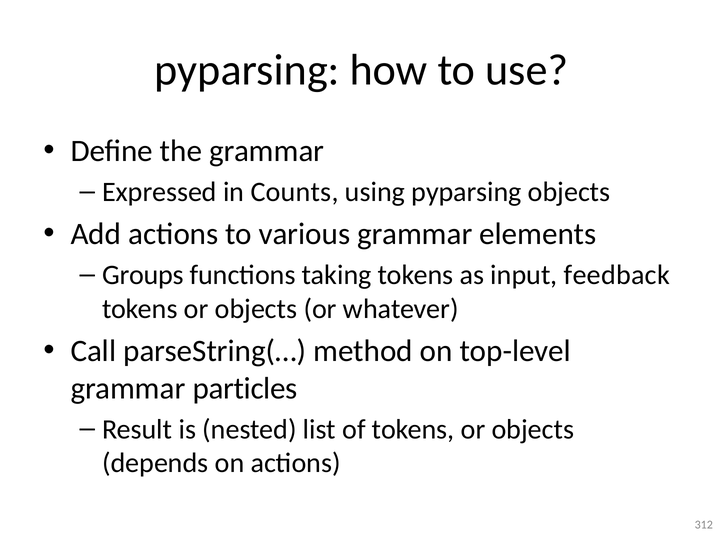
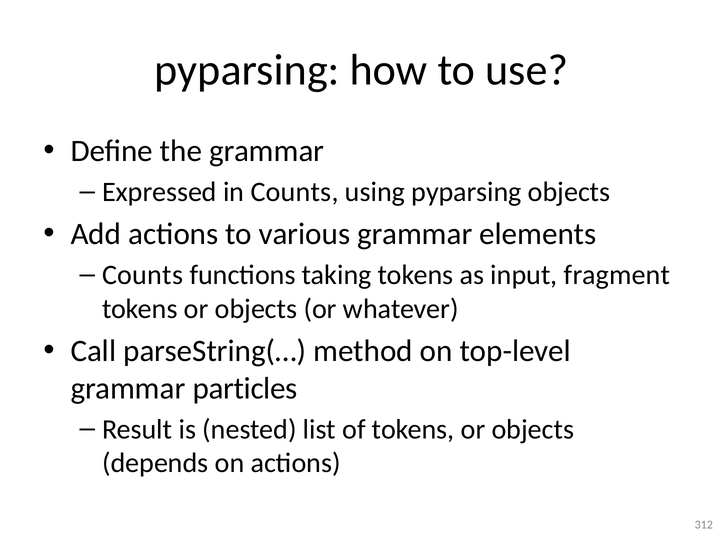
Groups: Groups -> Counts (143, 275)
feedback: feedback -> fragment (617, 275)
